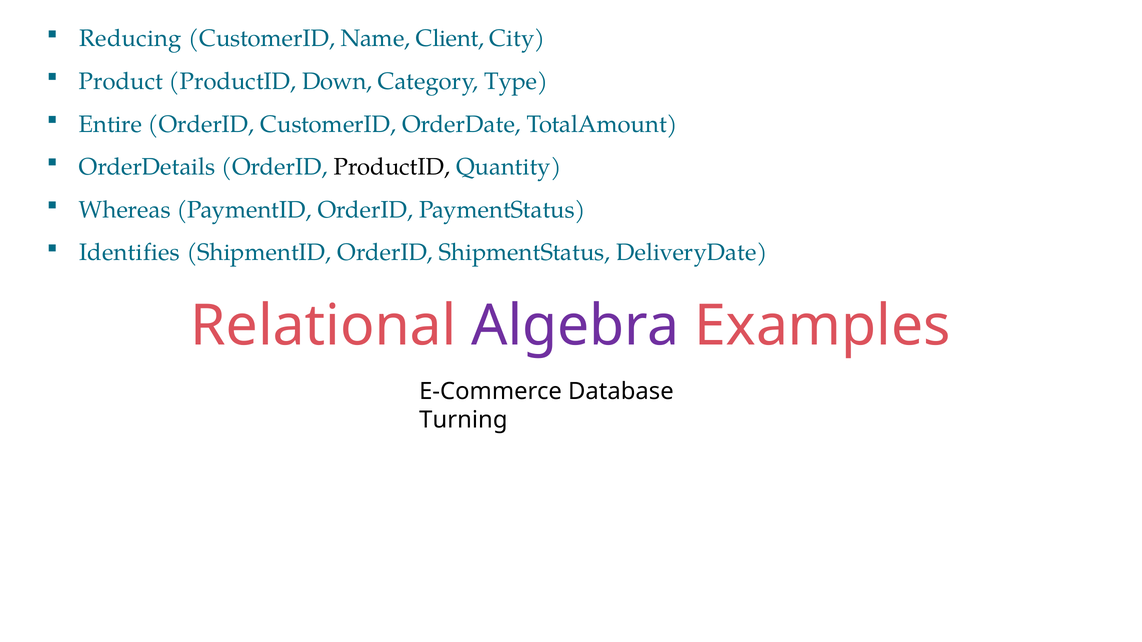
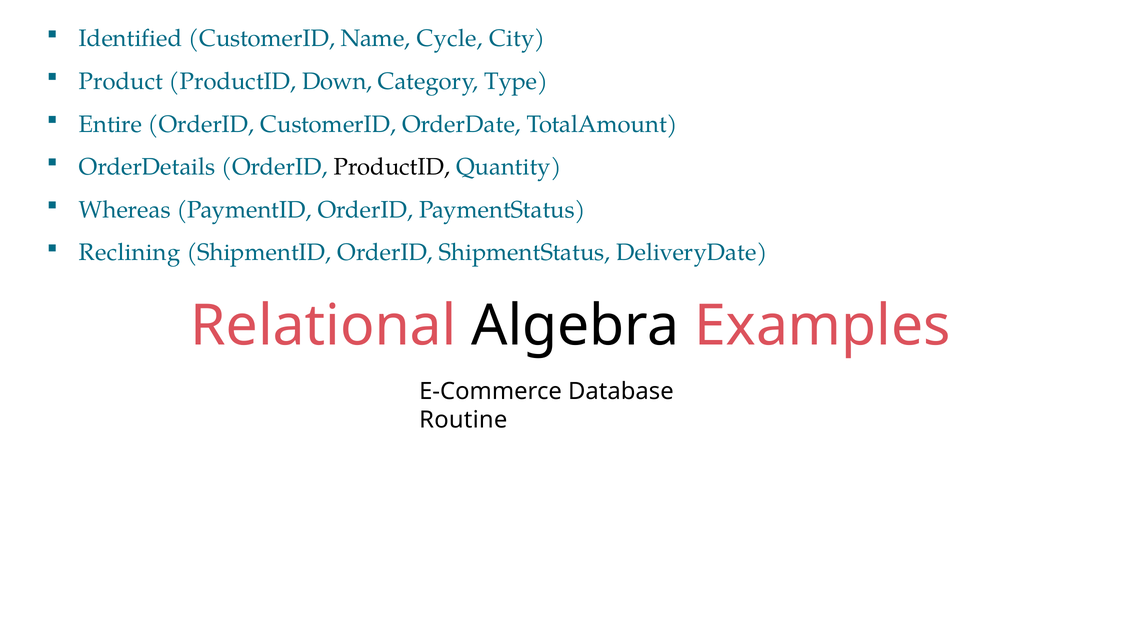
Reducing: Reducing -> Identified (131, 39)
Client: Client -> Cycle (450, 39)
Identifies: Identifies -> Reclining (130, 253)
Algebra colour: purple -> black (575, 326)
Turning: Turning -> Routine (463, 420)
